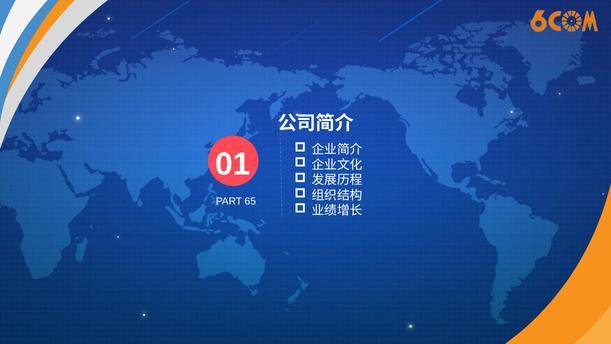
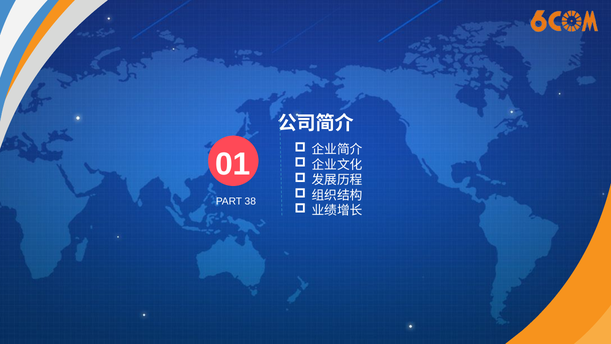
65: 65 -> 38 (250, 201)
